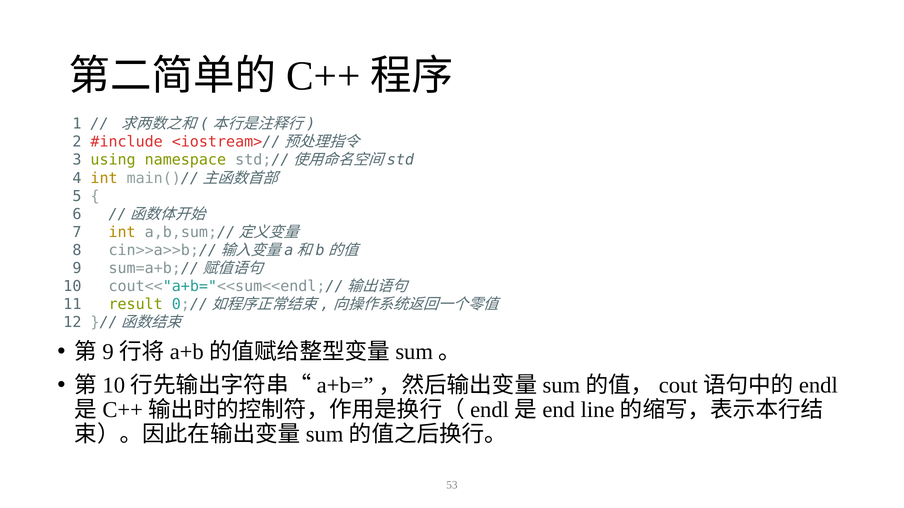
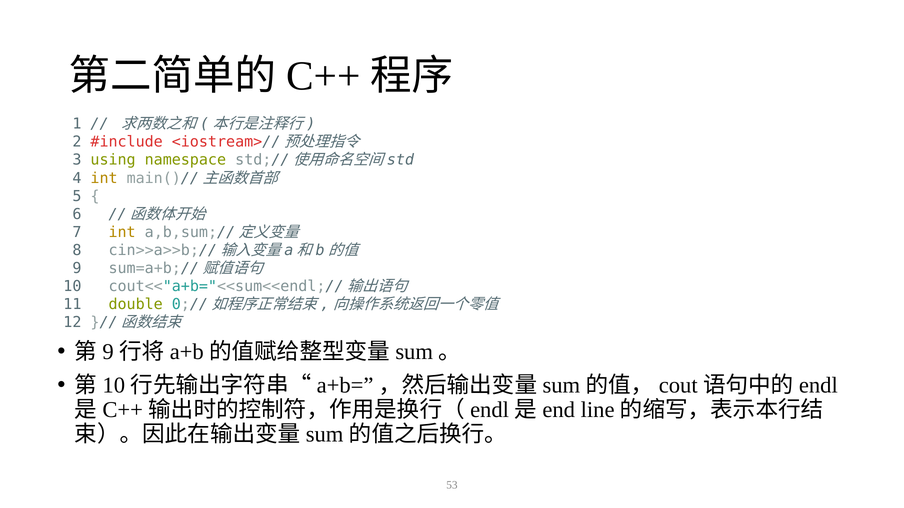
result: result -> double (136, 305)
